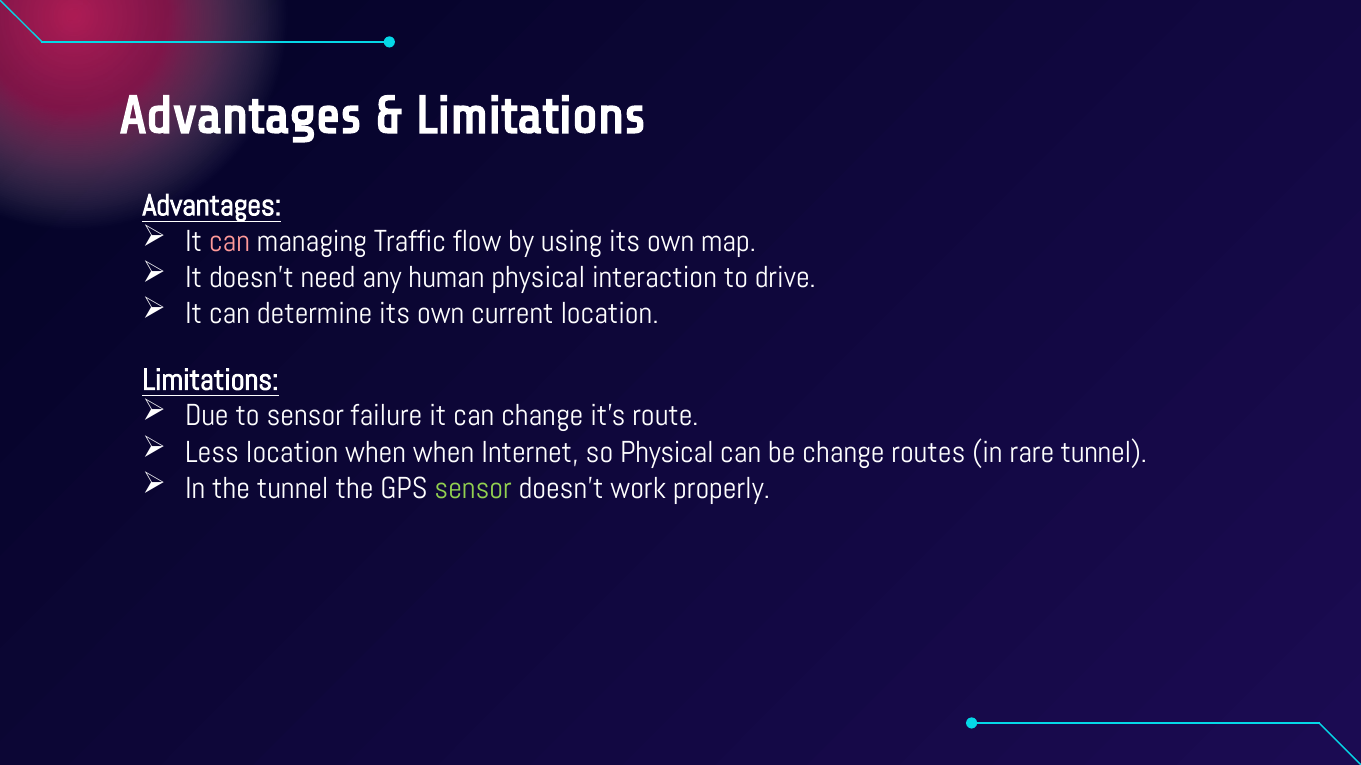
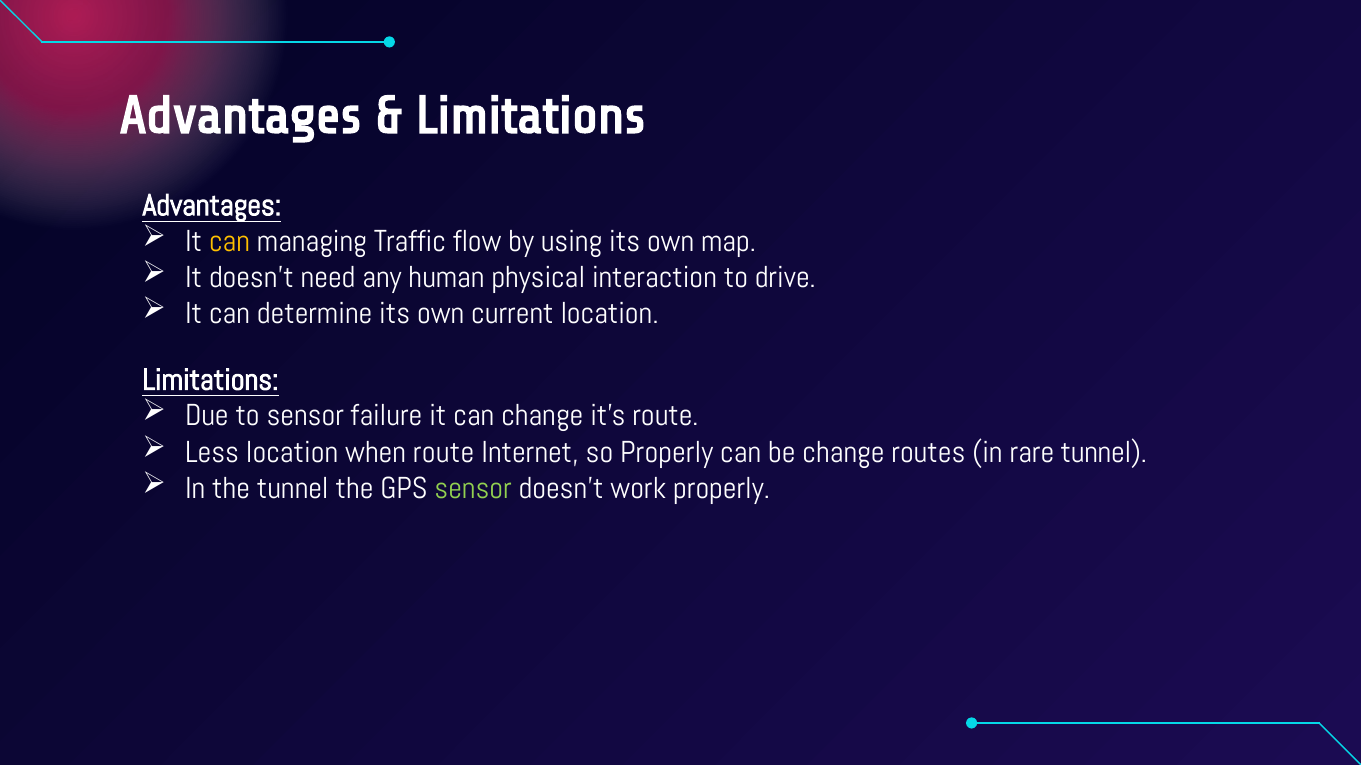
can colour: pink -> yellow (230, 242)
when when: when -> route (444, 453)
so Physical: Physical -> Properly (667, 453)
